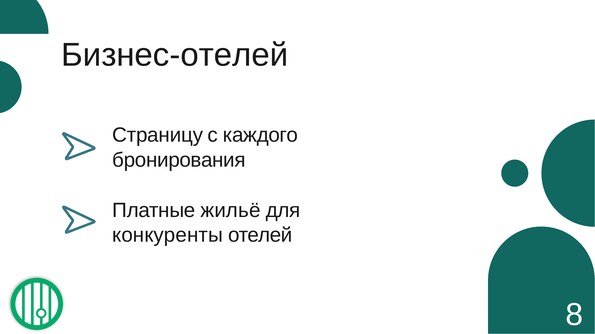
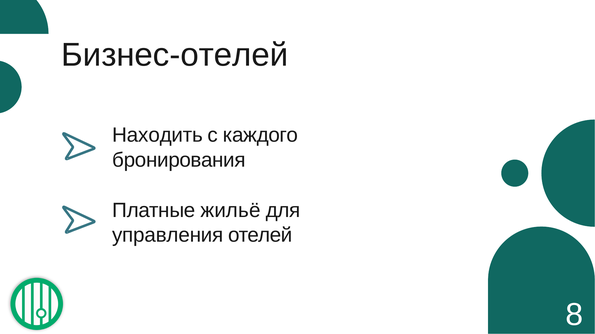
Страницу: Страницу -> Находить (158, 135)
конкуренты: конкуренты -> управления (168, 236)
